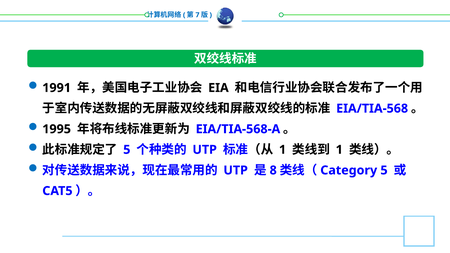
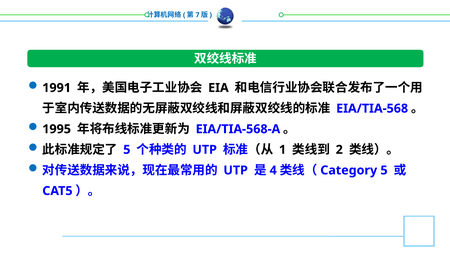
1: 1 -> 2 (339, 150)
8: 8 -> 4 (273, 170)
